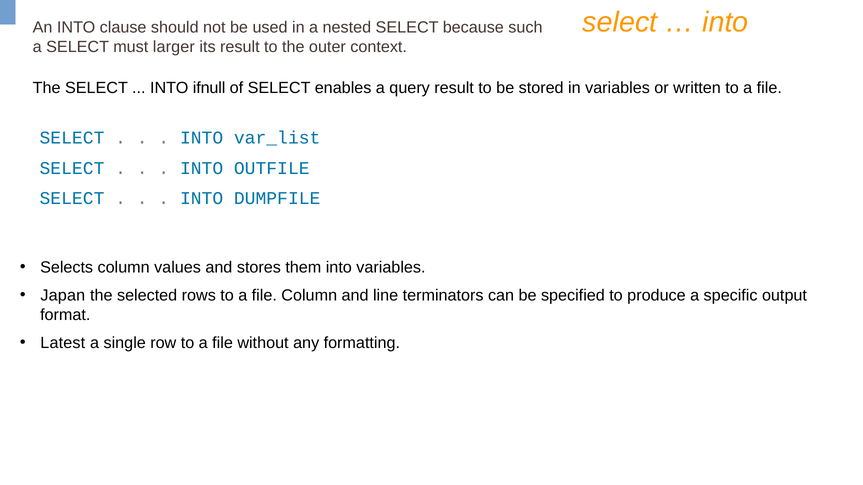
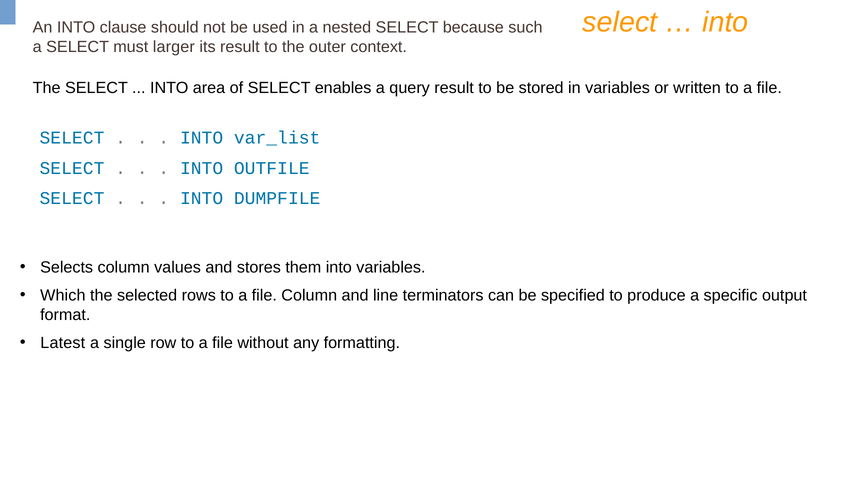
ifnull: ifnull -> area (209, 88)
Japan: Japan -> Which (63, 296)
